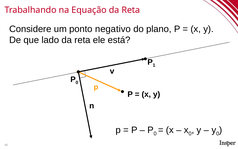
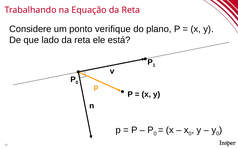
negativo: negativo -> verifique (113, 29)
